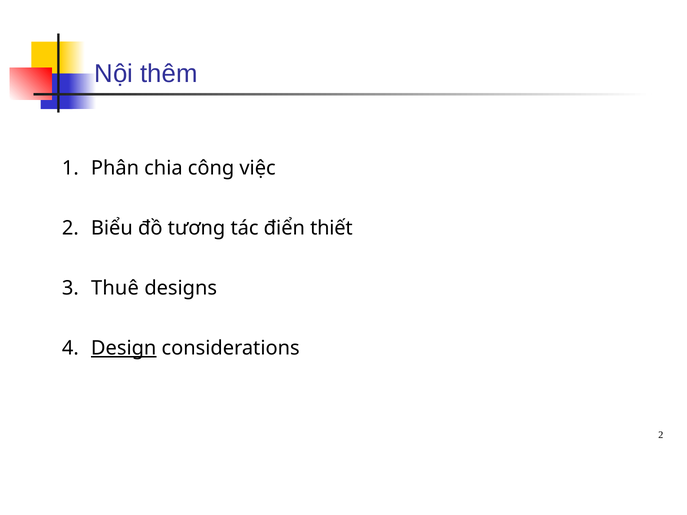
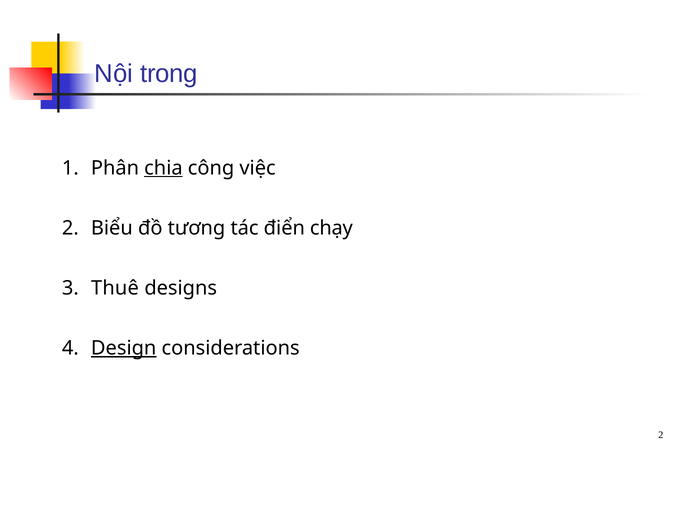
thêm: thêm -> trong (169, 74)
chia underline: none -> present (163, 168)
thiết: thiết -> chạy (331, 228)
